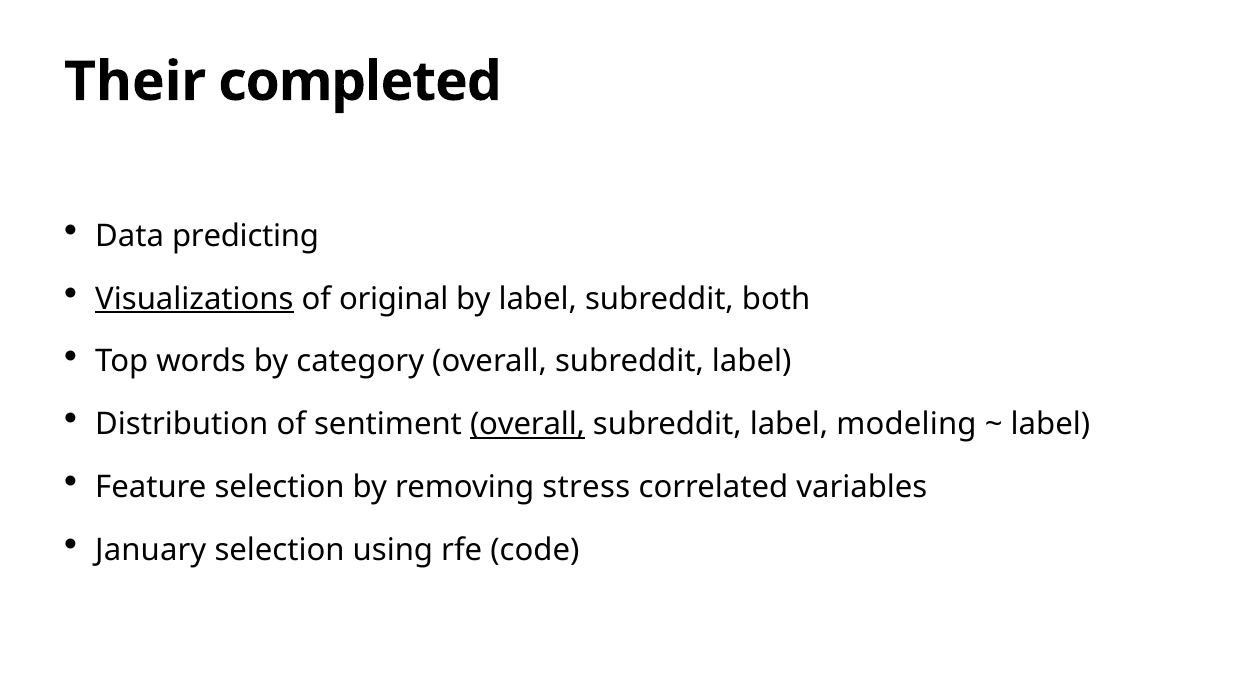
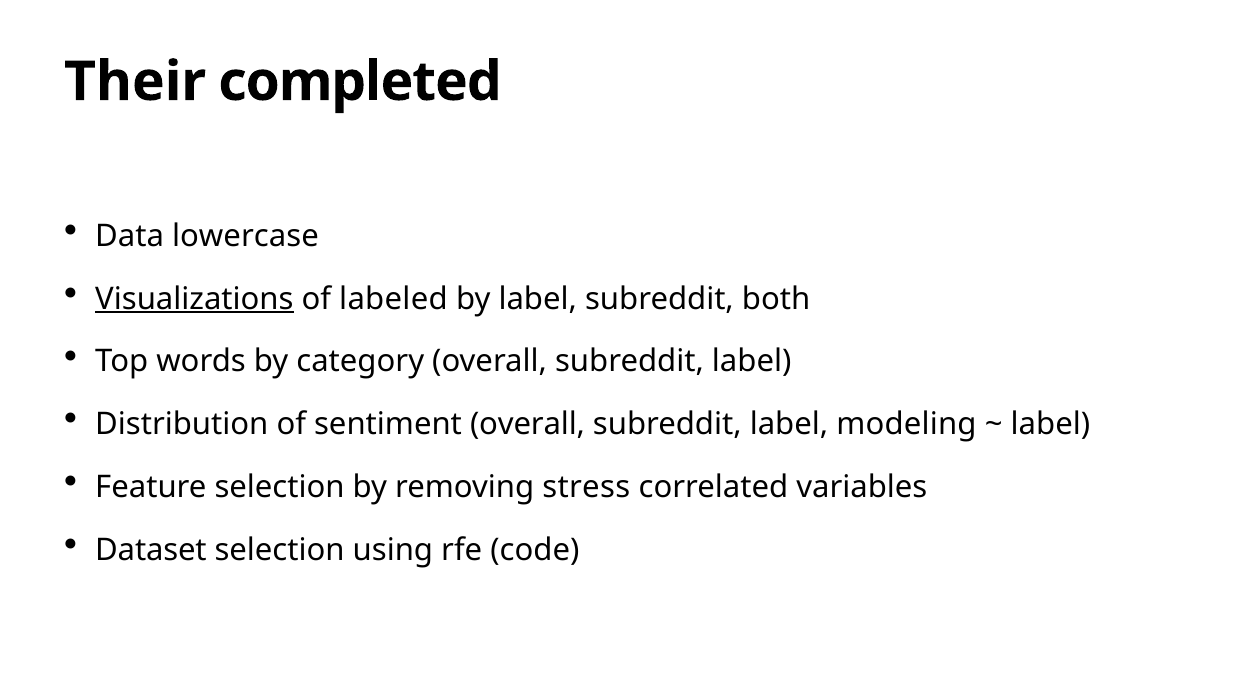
predicting: predicting -> lowercase (245, 236)
original: original -> labeled (393, 299)
overall underline: present -> none (528, 424)
January: January -> Dataset (151, 550)
